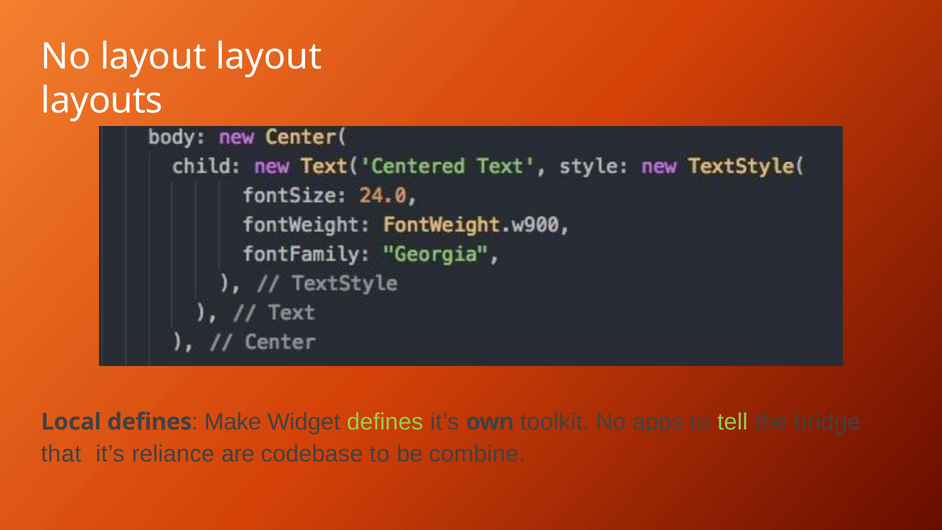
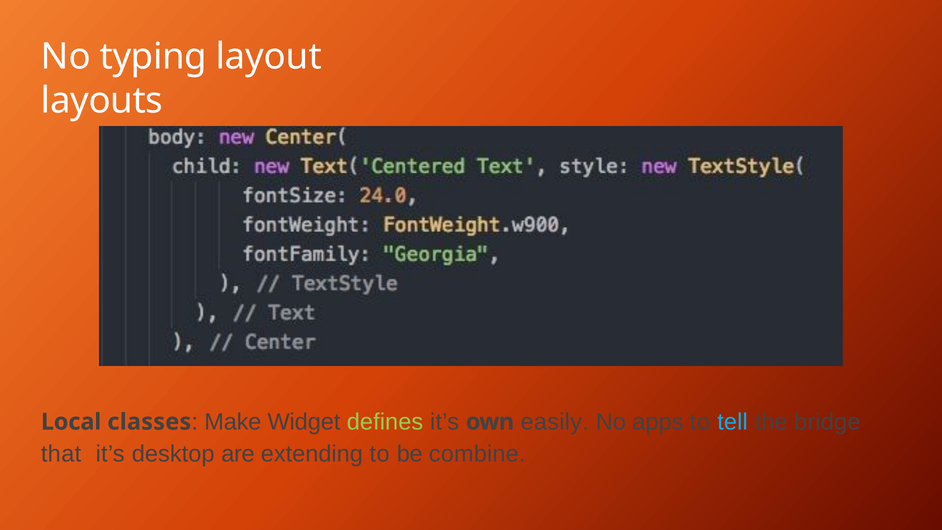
No layout: layout -> typing (153, 56)
Local defines: defines -> classes (149, 422)
toolkit: toolkit -> easily (555, 422)
tell colour: light green -> light blue (733, 422)
reliance: reliance -> desktop (173, 454)
codebase: codebase -> extending (312, 454)
